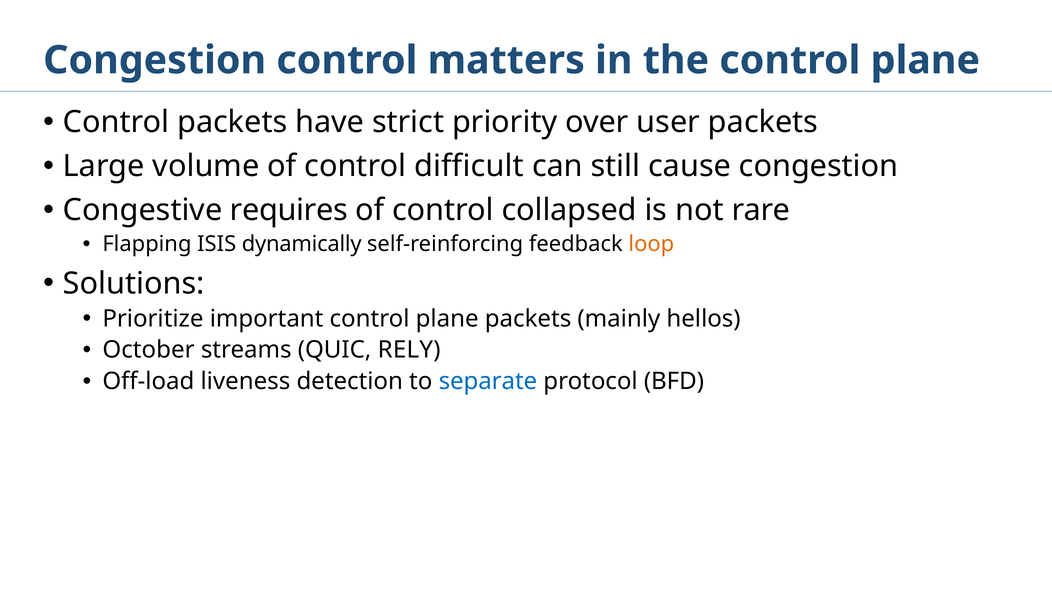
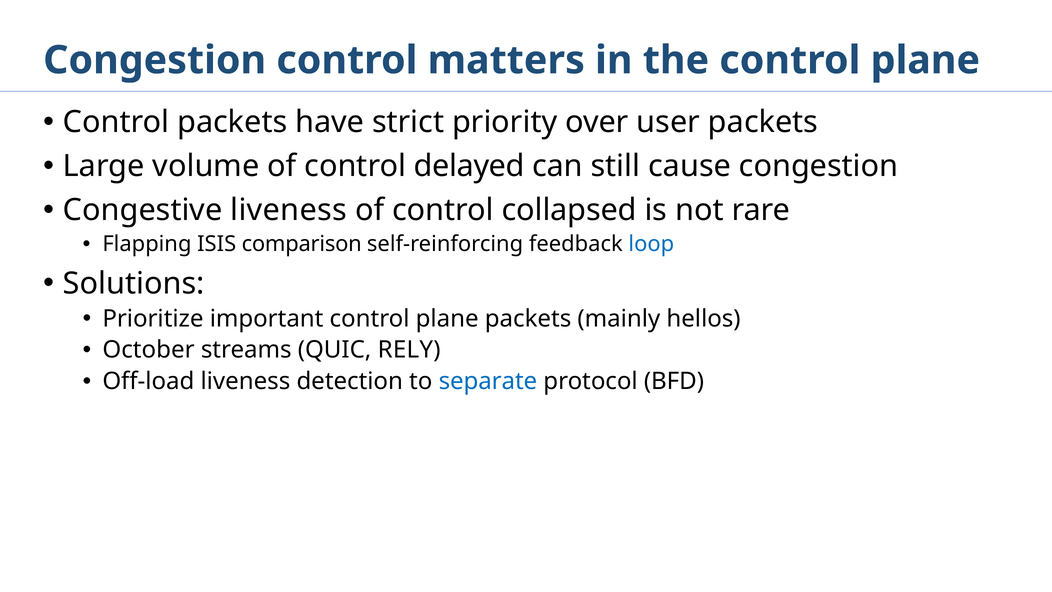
difficult: difficult -> delayed (469, 166)
Congestive requires: requires -> liveness (289, 210)
dynamically: dynamically -> comparison (302, 244)
loop colour: orange -> blue (651, 244)
